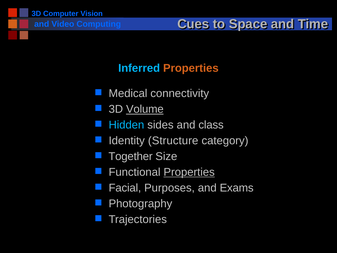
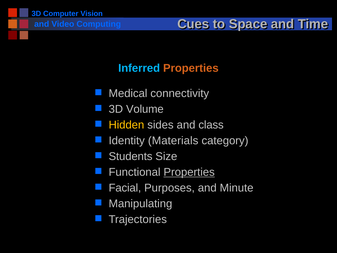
Volume underline: present -> none (145, 109)
Hidden colour: light blue -> yellow (126, 125)
Structure: Structure -> Materials (173, 141)
Together: Together -> Students (131, 156)
Exams: Exams -> Minute (237, 188)
Photography: Photography -> Manipulating (140, 203)
